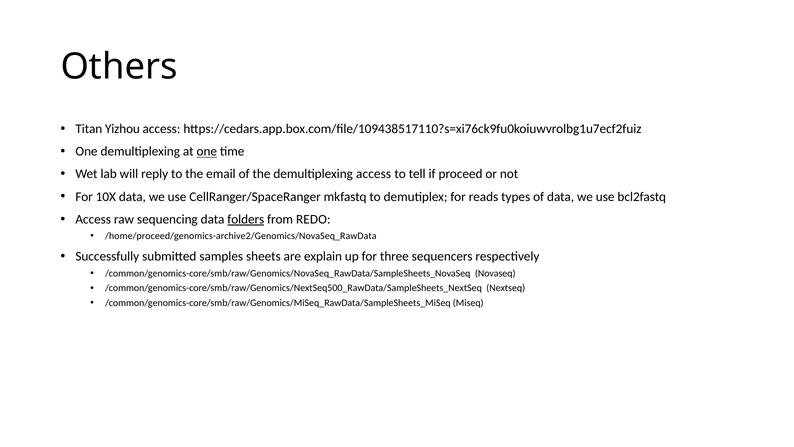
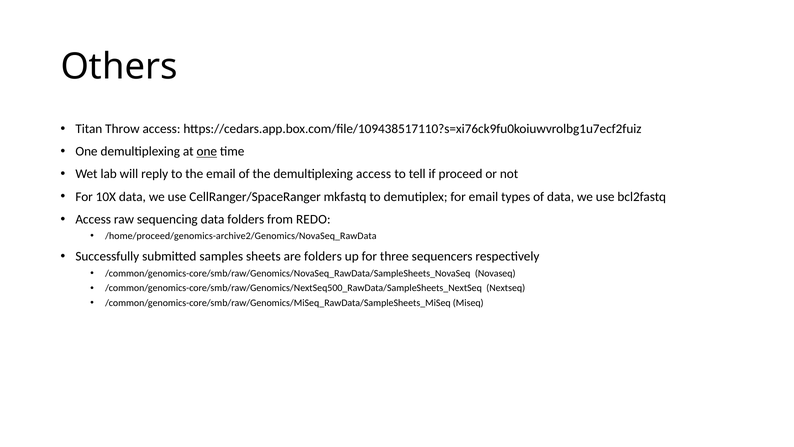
Yizhou: Yizhou -> Throw (122, 129)
for reads: reads -> email (483, 197)
folders underline: present -> none (246, 219)
are explain: explain -> folders (323, 256)
